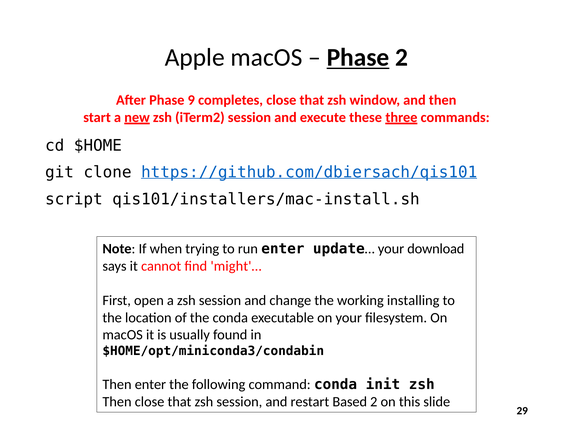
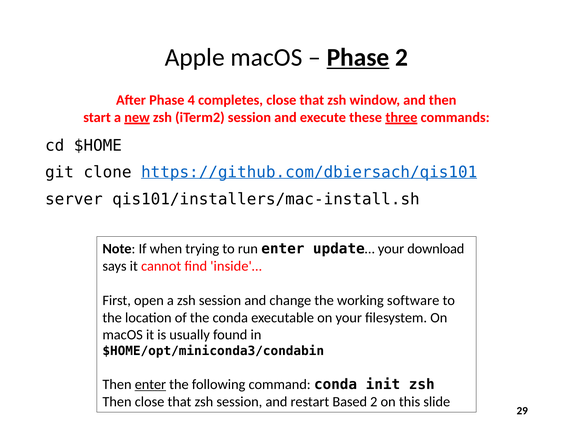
9: 9 -> 4 (191, 100)
script: script -> server (74, 199)
might'…: might'… -> inside'… (236, 266)
installing: installing -> software (413, 300)
enter underline: none -> present (150, 384)
